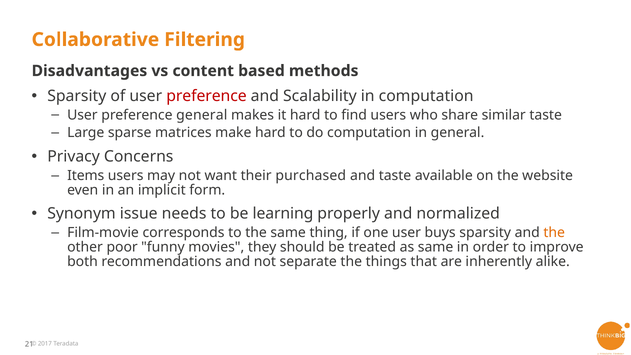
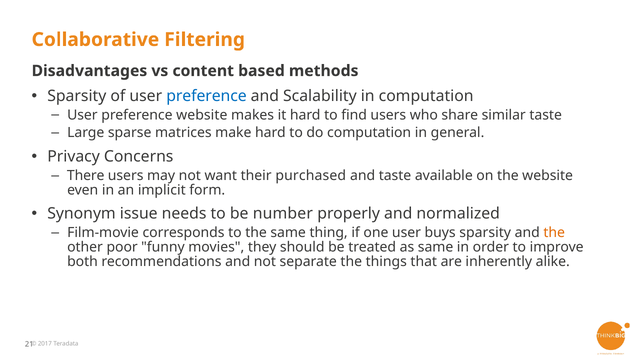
preference colour: red -> blue (206, 96)
preference general: general -> website (202, 115)
Items: Items -> There (86, 176)
learning: learning -> number (283, 214)
